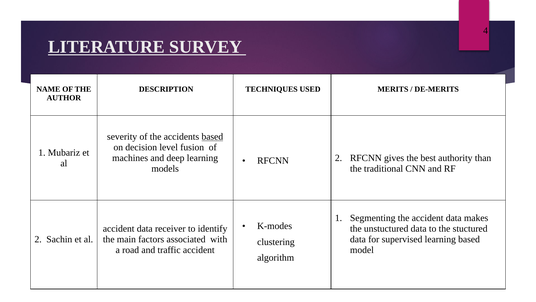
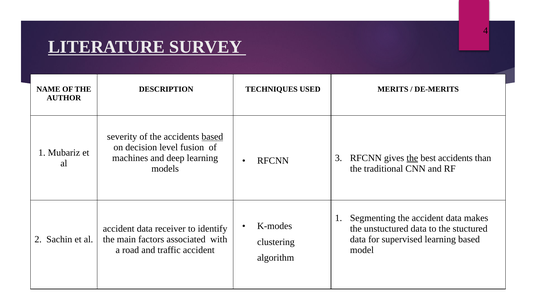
RFCNN 2: 2 -> 3 (339, 158)
the underline: none -> present (412, 158)
best authority: authority -> accidents (455, 158)
